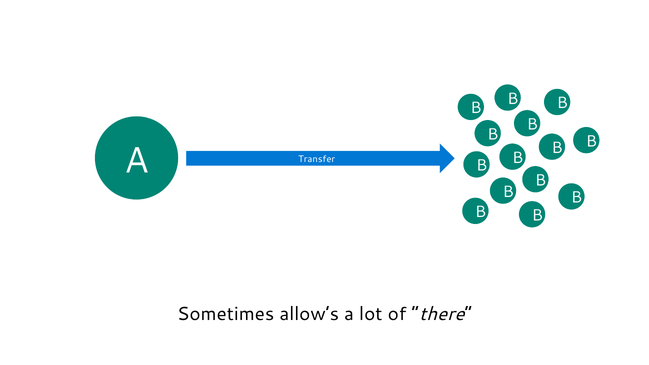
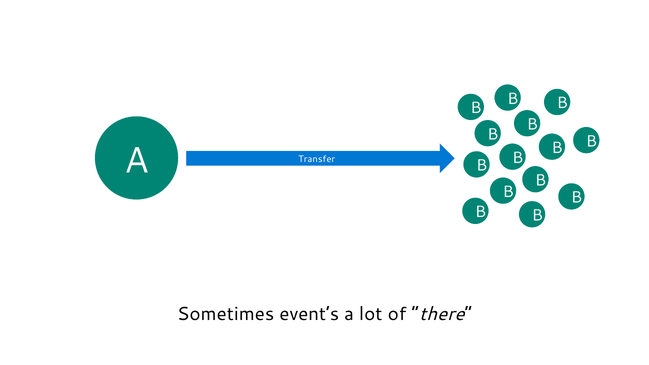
allow’s: allow’s -> event’s (309, 314)
